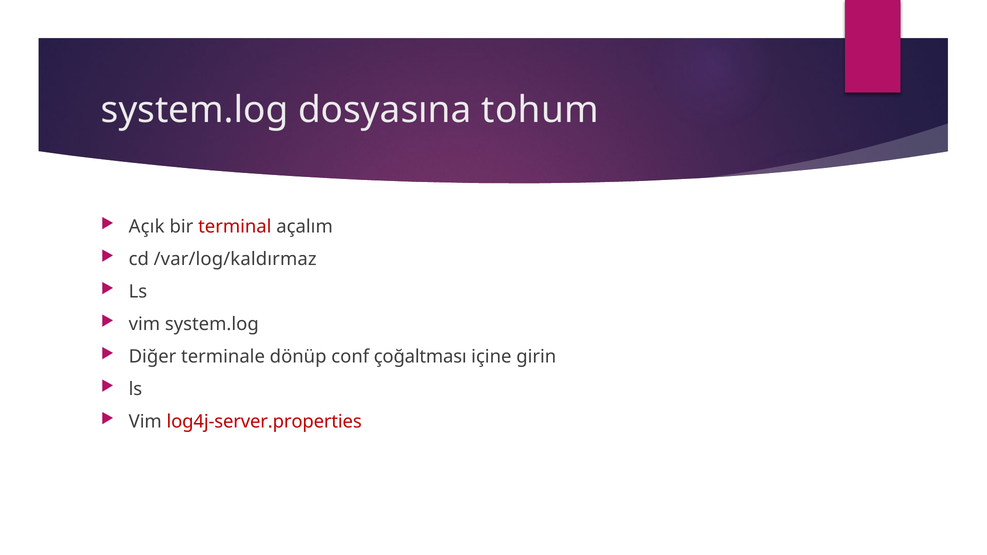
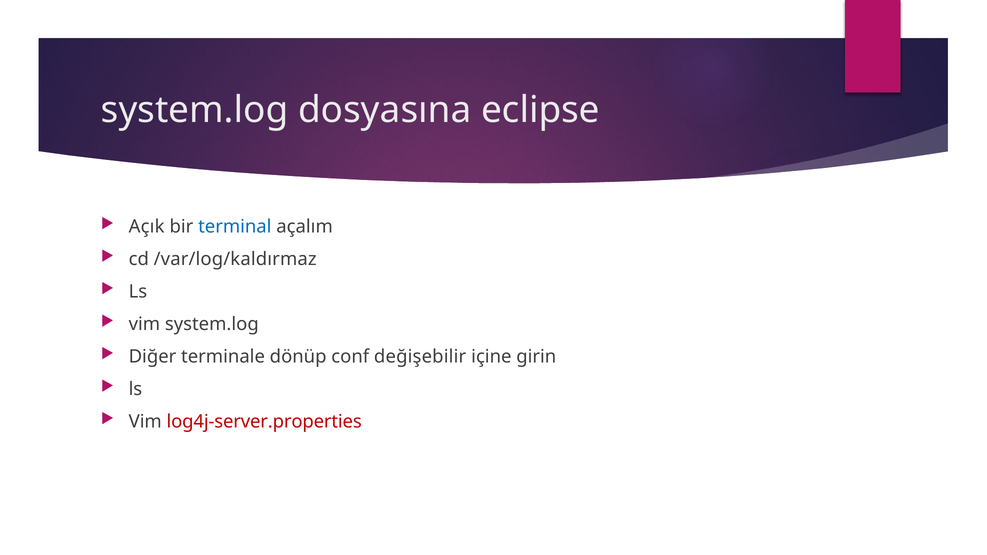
tohum: tohum -> eclipse (540, 110)
terminal colour: red -> blue (235, 227)
çoğaltması: çoğaltması -> değişebilir (420, 357)
